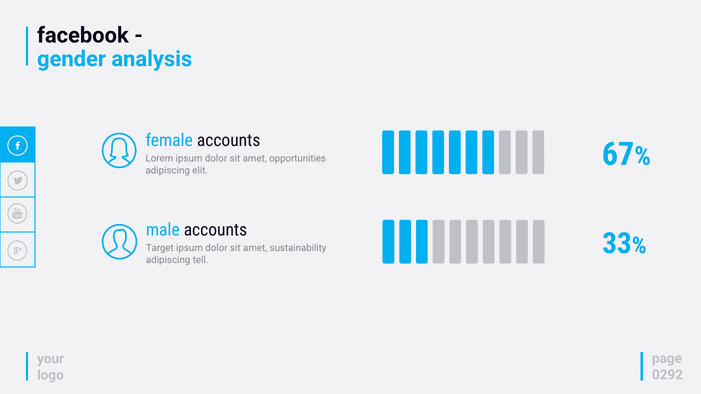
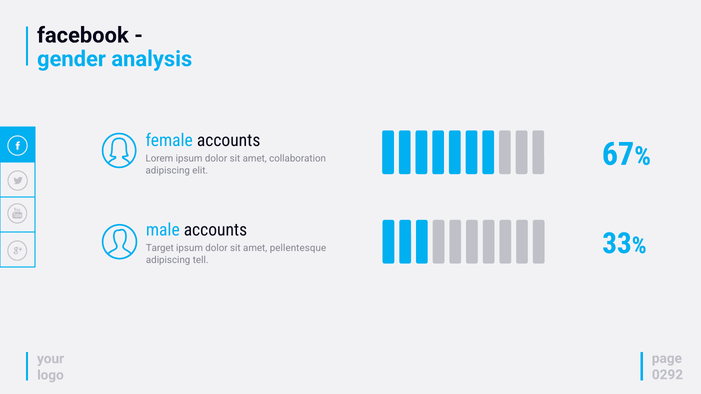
opportunities: opportunities -> collaboration (298, 159)
sustainability: sustainability -> pellentesque (298, 248)
